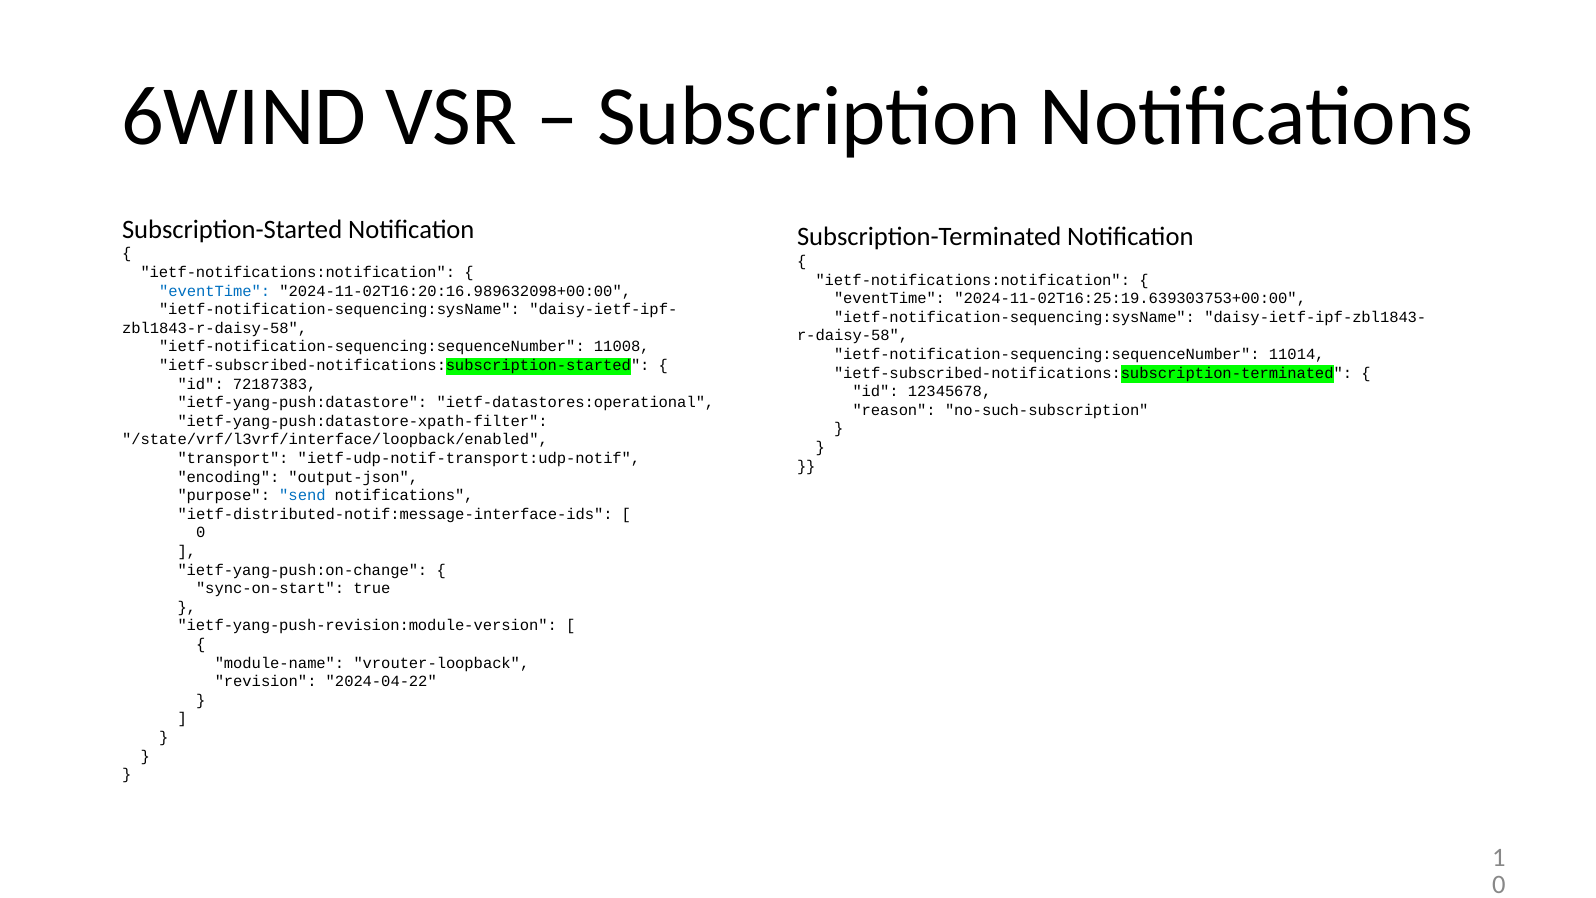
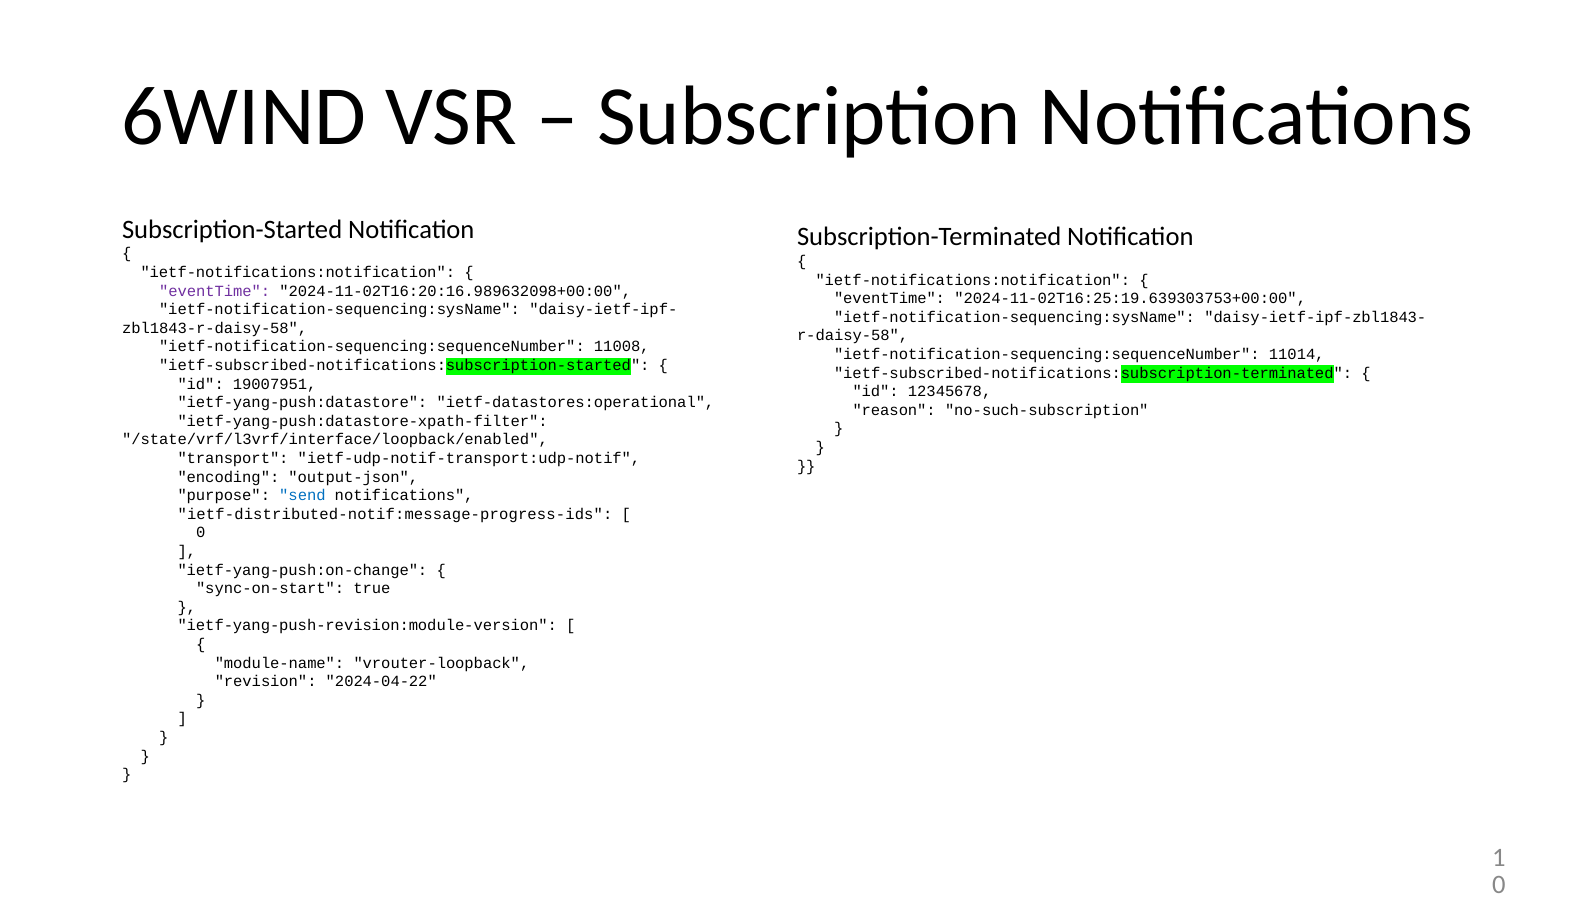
eventTime colour: blue -> purple (215, 291)
72187383: 72187383 -> 19007951 (275, 384)
ietf-distributed-notif:message-interface-ids: ietf-distributed-notif:message-interface-ids -> ietf-distributed-notif:message-progress-ids (395, 514)
